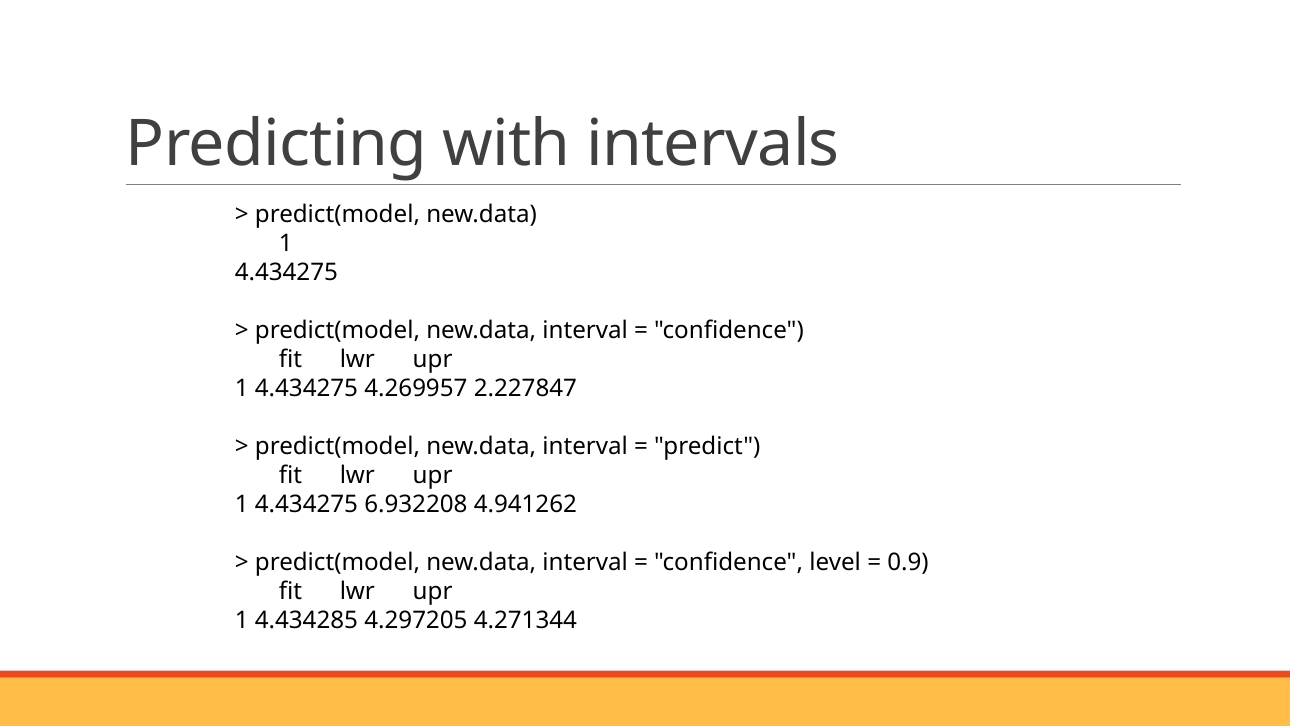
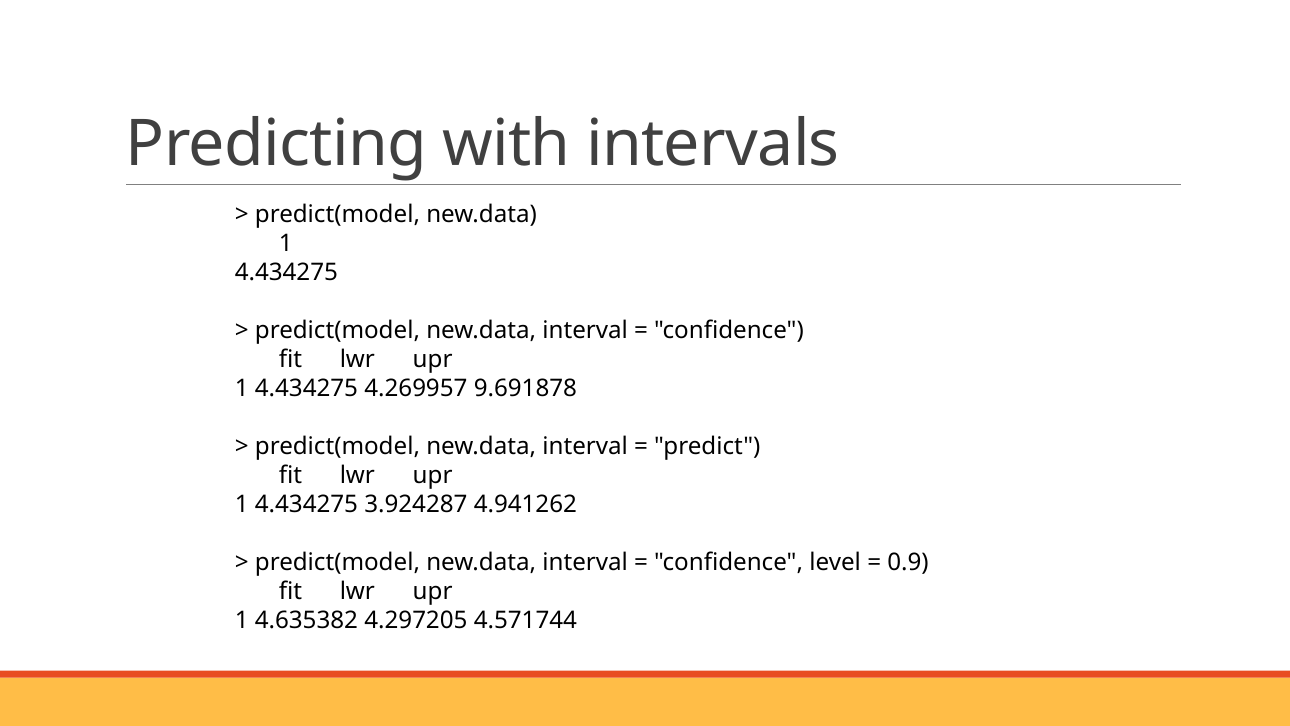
2.227847: 2.227847 -> 9.691878 (525, 388)
6.932208: 6.932208 -> 3.924287 (416, 504)
4.434285: 4.434285 -> 4.635382 (306, 621)
4.271344: 4.271344 -> 4.571744 (525, 621)
